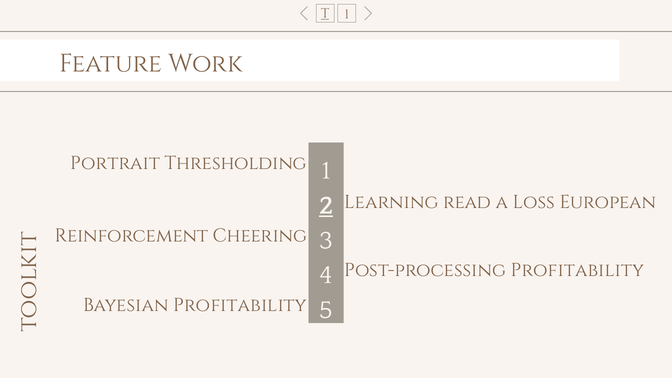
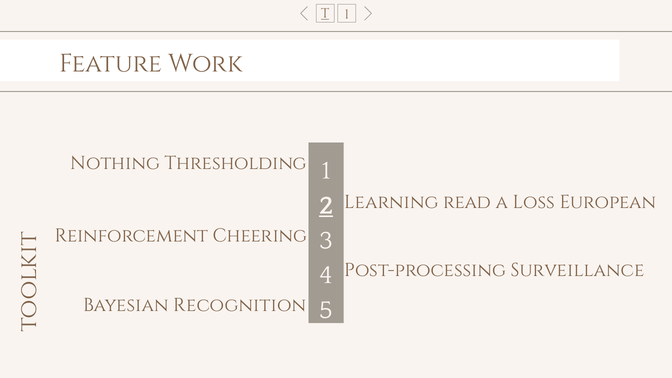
Portrait: Portrait -> Nothing (115, 163)
Post-processing Profitability: Profitability -> Surveillance (577, 270)
Bayesian Profitability: Profitability -> Recognition (240, 305)
